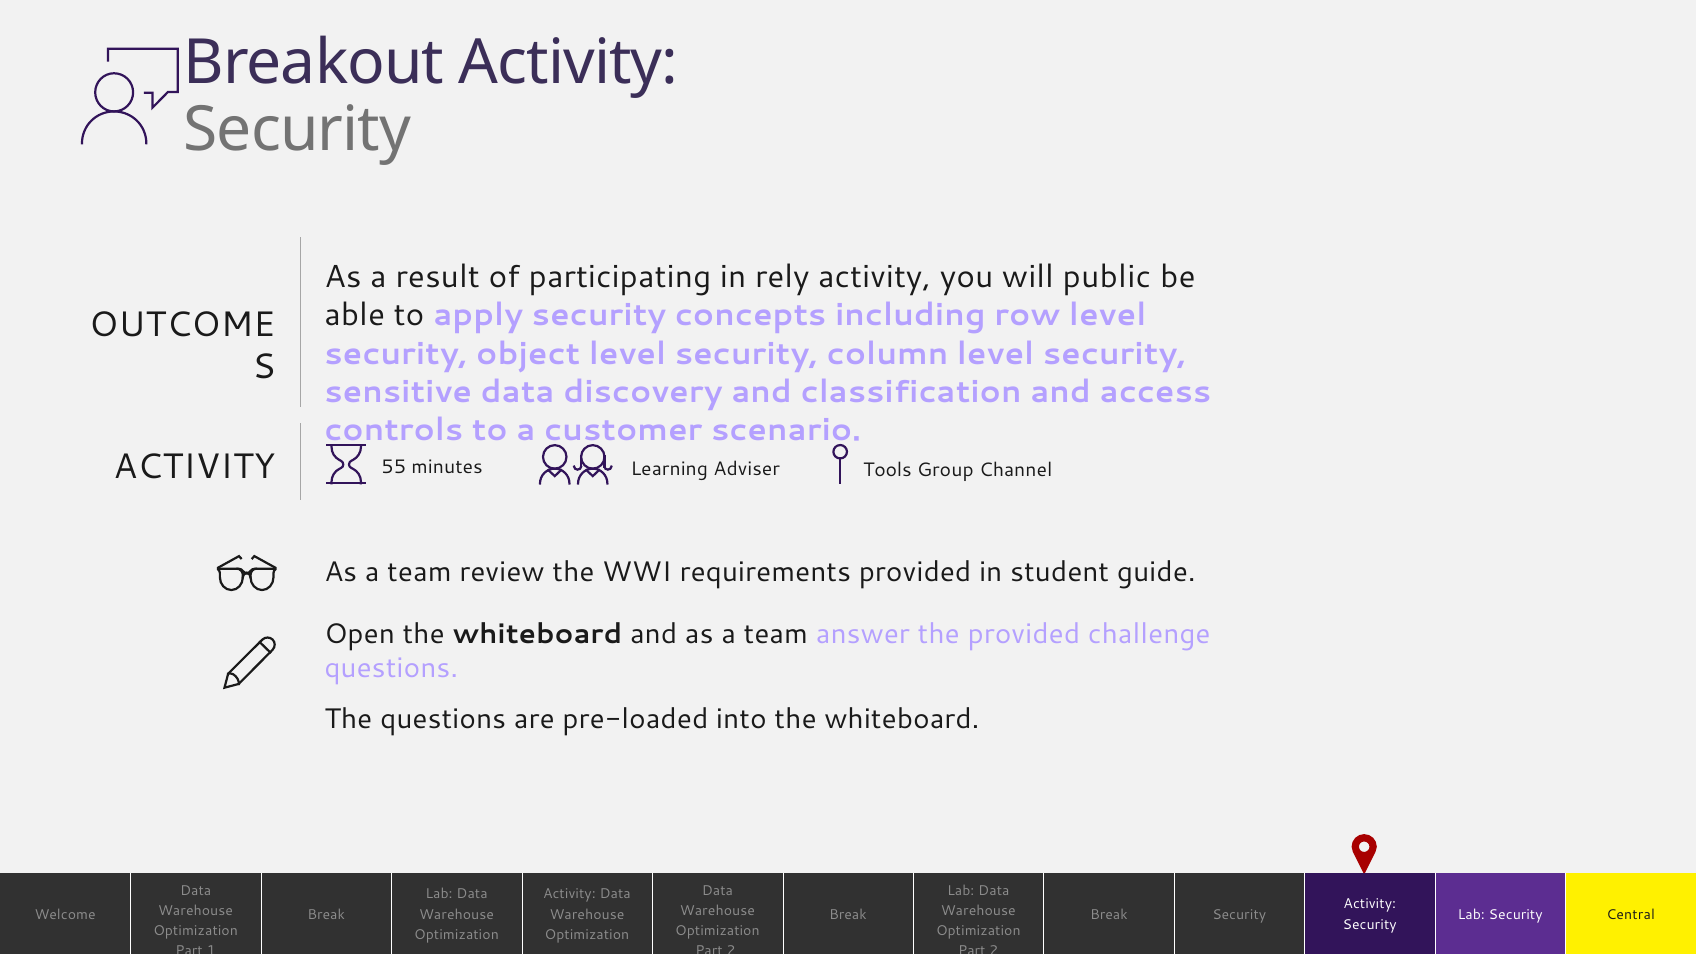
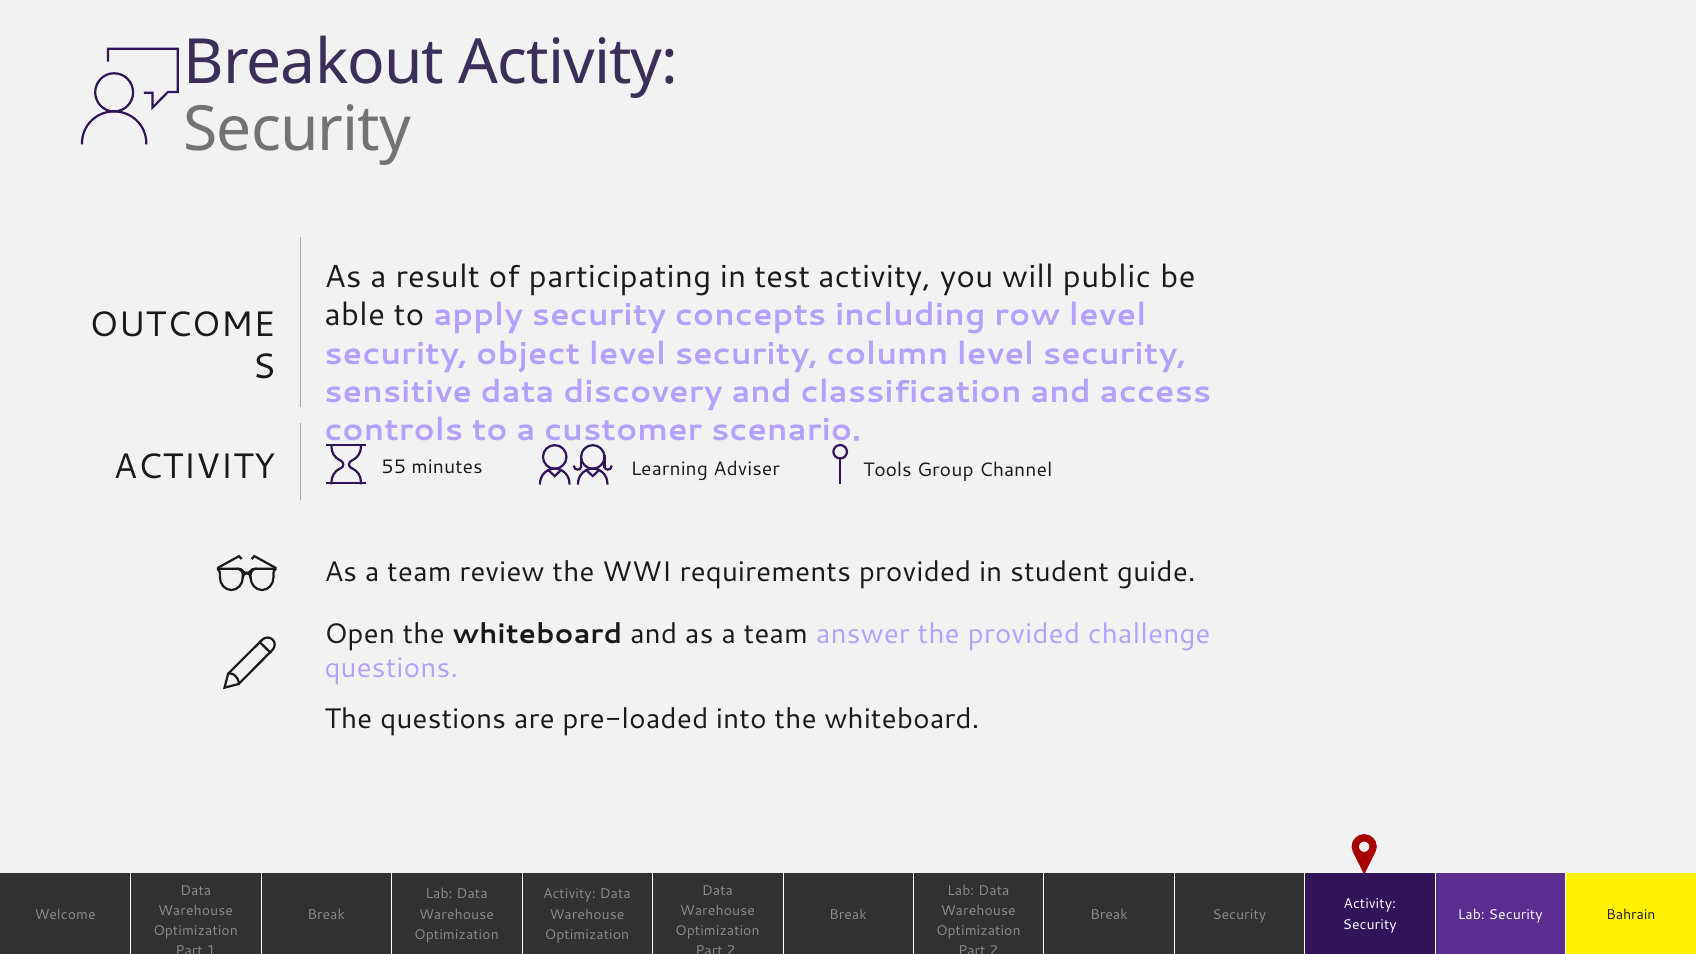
rely: rely -> test (782, 277)
Central: Central -> Bahrain (1631, 914)
